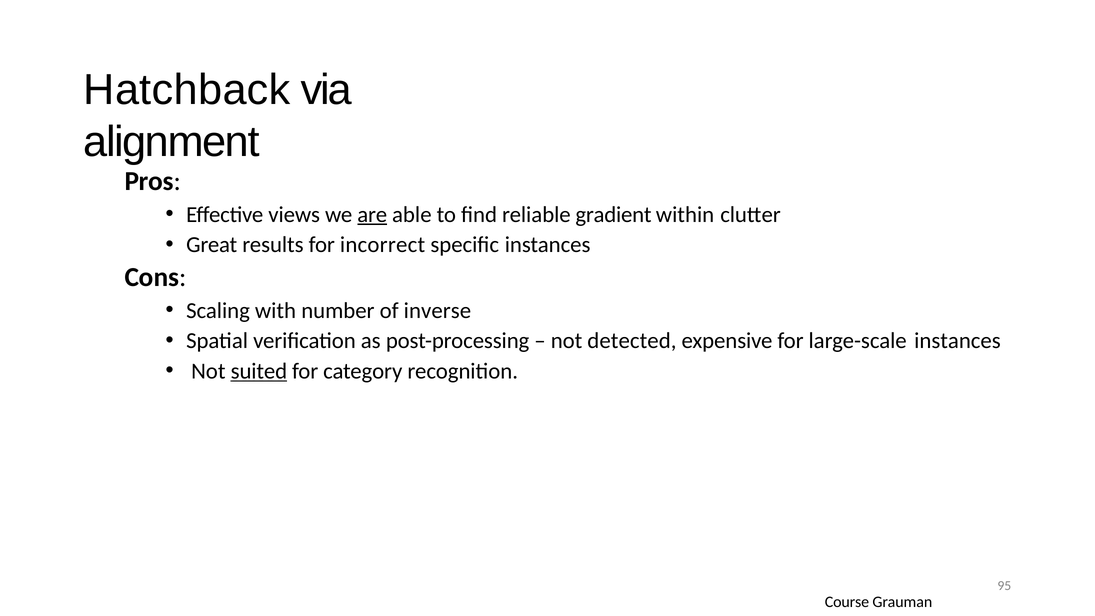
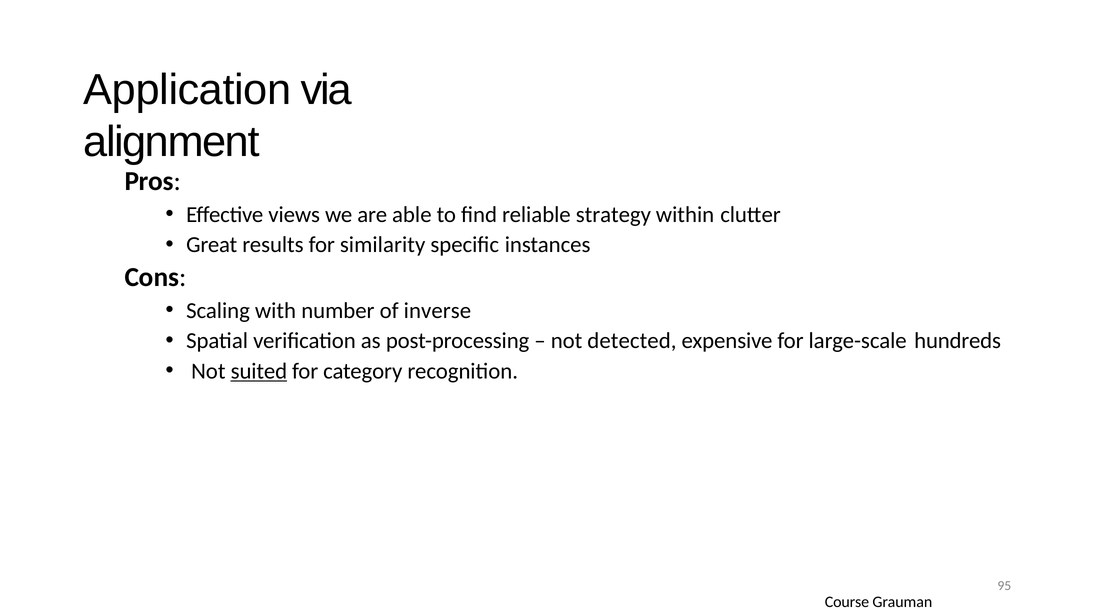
Hatchback: Hatchback -> Application (187, 90)
are underline: present -> none (372, 215)
gradient: gradient -> strategy (613, 215)
incorrect: incorrect -> similarity (383, 245)
large-scale instances: instances -> hundreds (958, 341)
